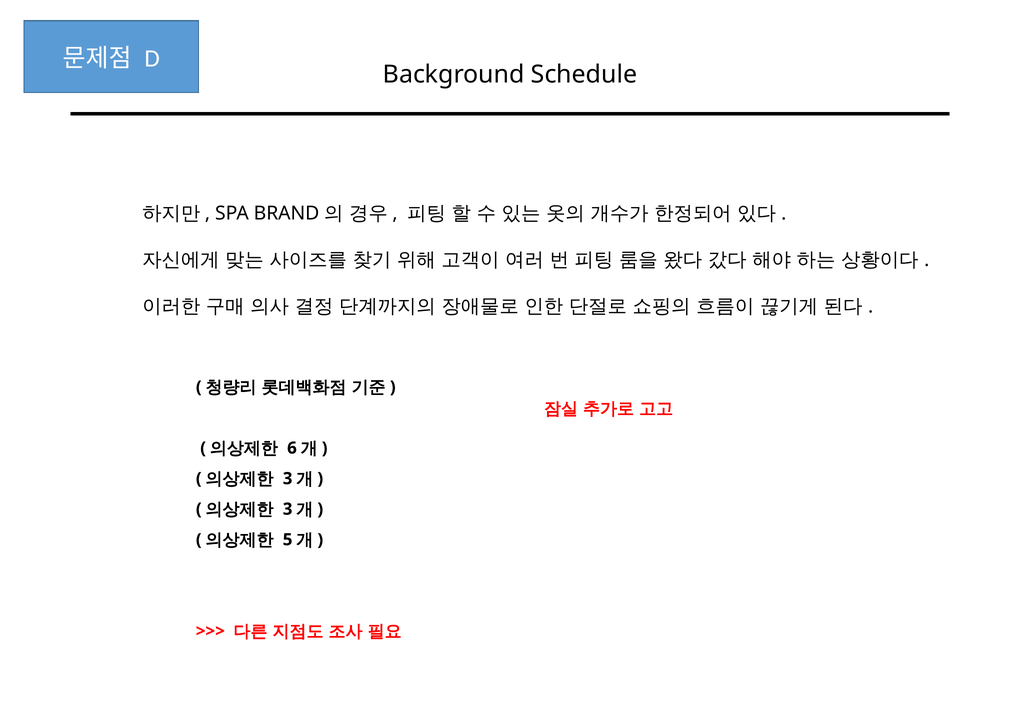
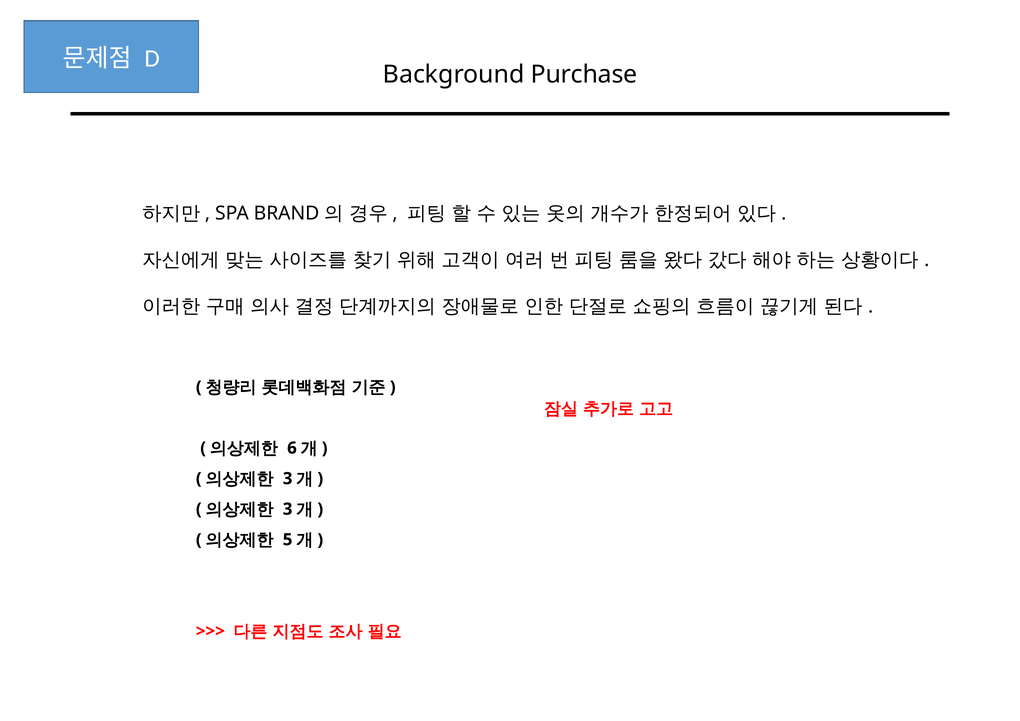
Schedule: Schedule -> Purchase (584, 75)
